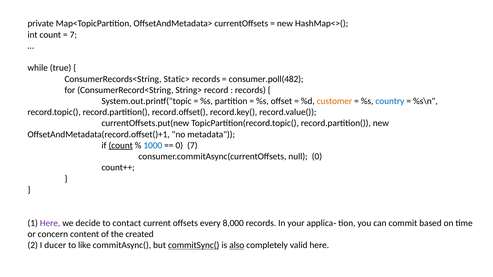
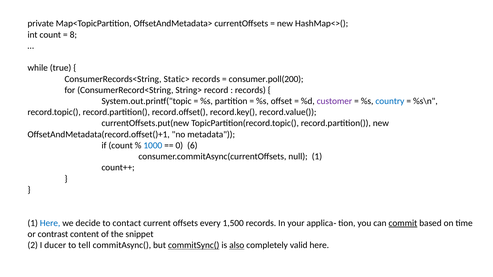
7: 7 -> 8 (73, 35)
consumer.poll(482: consumer.poll(482 -> consumer.poll(200 (266, 79)
customer colour: orange -> purple (334, 101)
count underline: present -> none (121, 146)
0 7: 7 -> 6 (192, 146)
null 0: 0 -> 1 (317, 157)
Here colour: purple -> blue (50, 223)
8,000: 8,000 -> 1,500 (233, 223)
commit underline: none -> present (403, 223)
concern: concern -> contrast (53, 234)
created: created -> snippet (140, 234)
like: like -> tell (84, 245)
